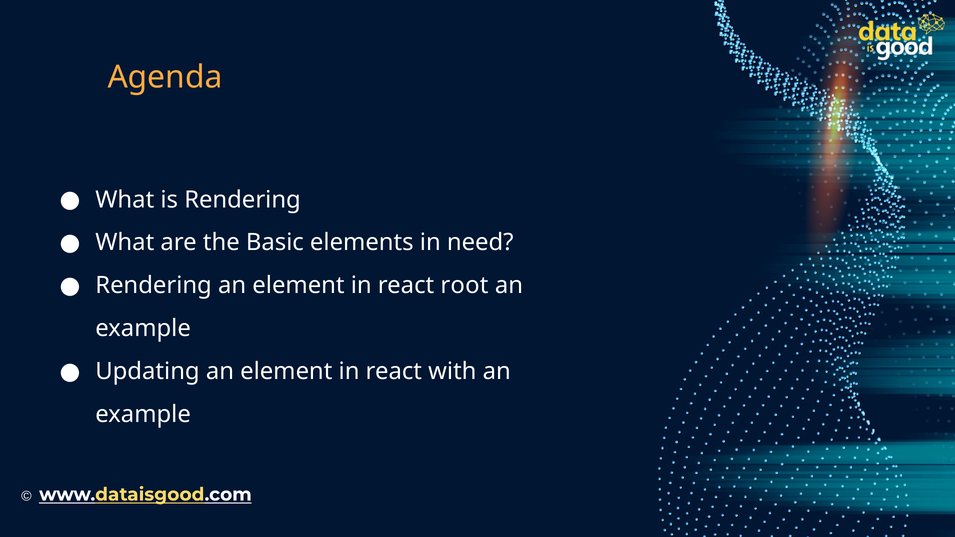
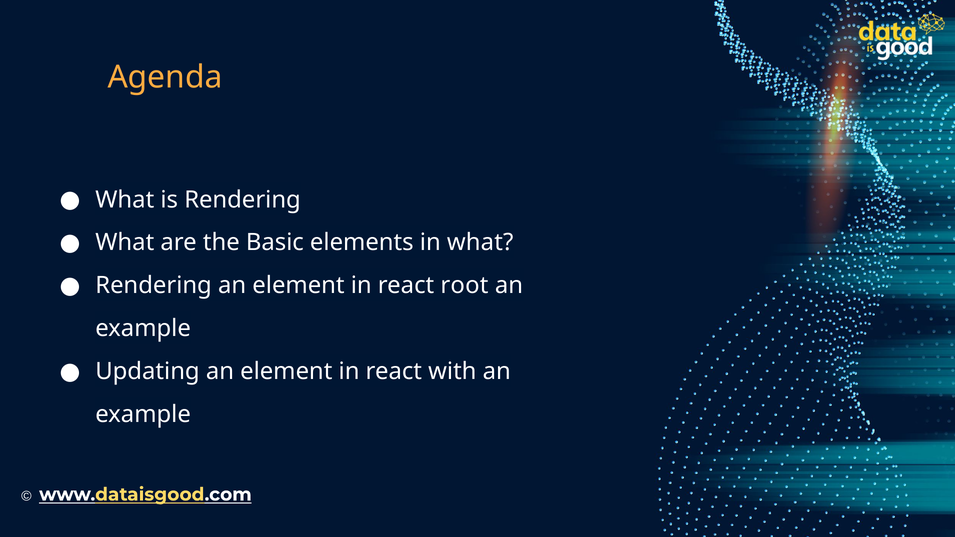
in need: need -> what (480, 243)
